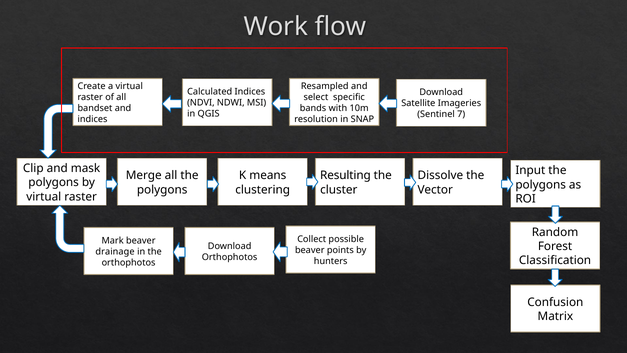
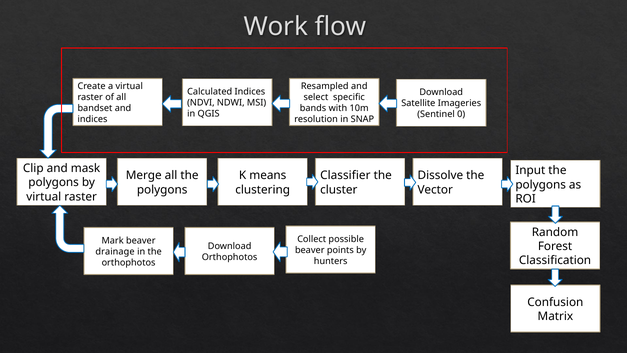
7: 7 -> 0 (461, 114)
Resulting: Resulting -> Classifier (345, 175)
